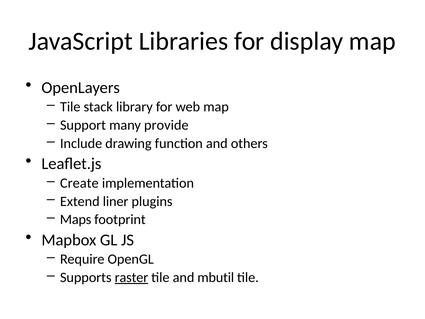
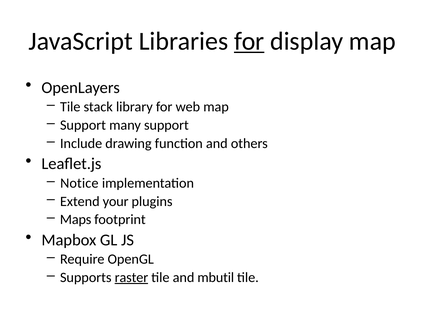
for underline: none -> present (249, 41)
many provide: provide -> support (166, 125)
Create: Create -> Notice (79, 183)
liner: liner -> your (116, 201)
